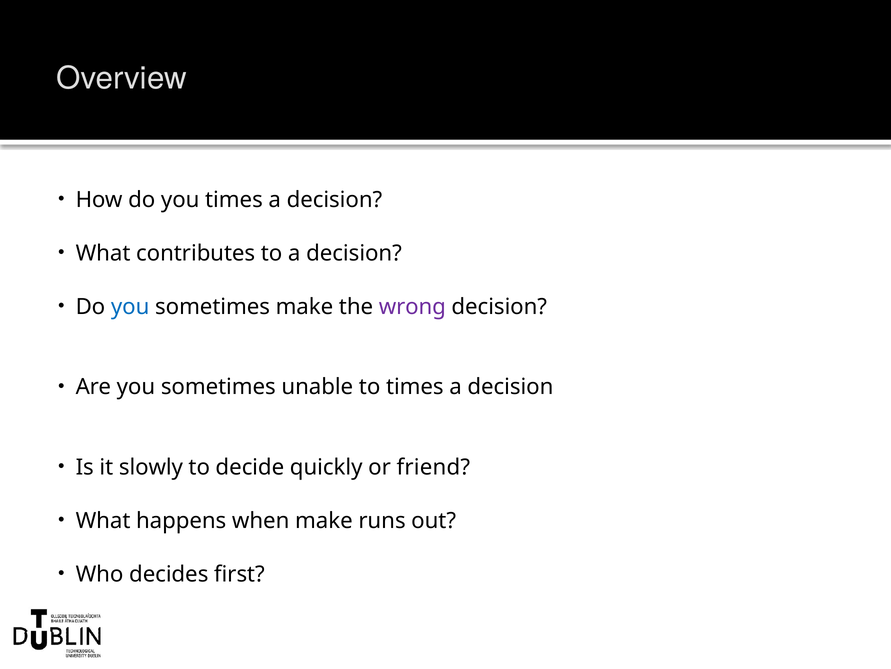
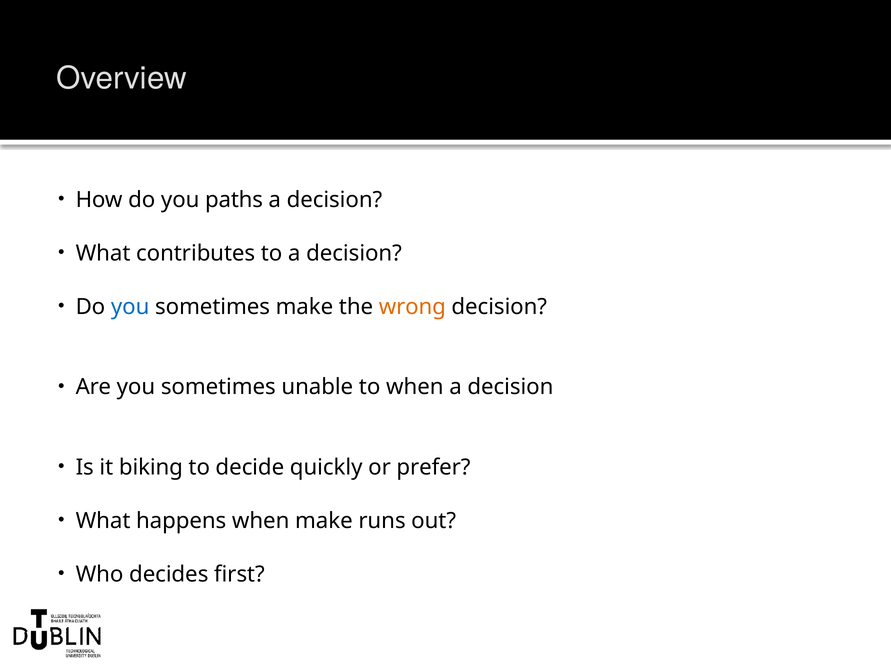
you times: times -> paths (234, 200)
wrong colour: purple -> orange (412, 307)
to times: times -> when (415, 387)
slowly: slowly -> biking (151, 467)
friend: friend -> prefer (433, 467)
